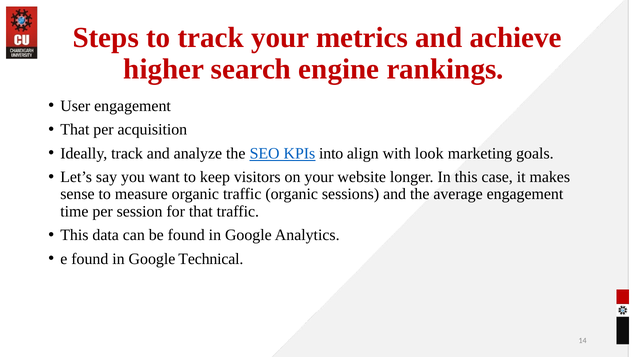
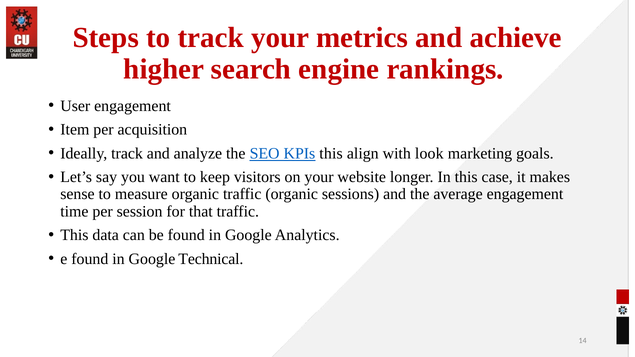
That: That -> Item (75, 130)
KPIs into: into -> this (331, 153)
